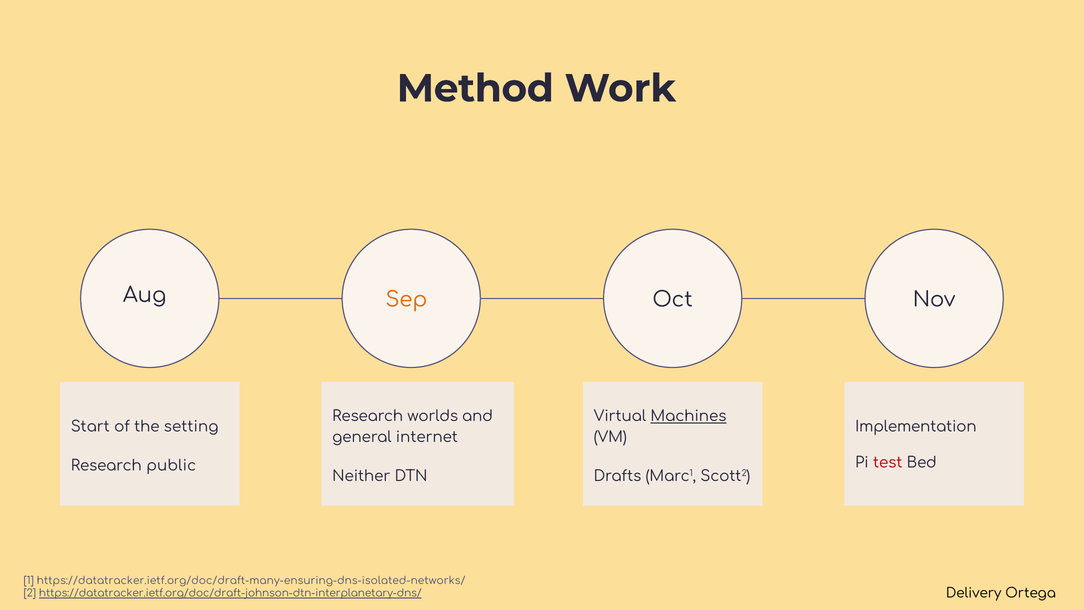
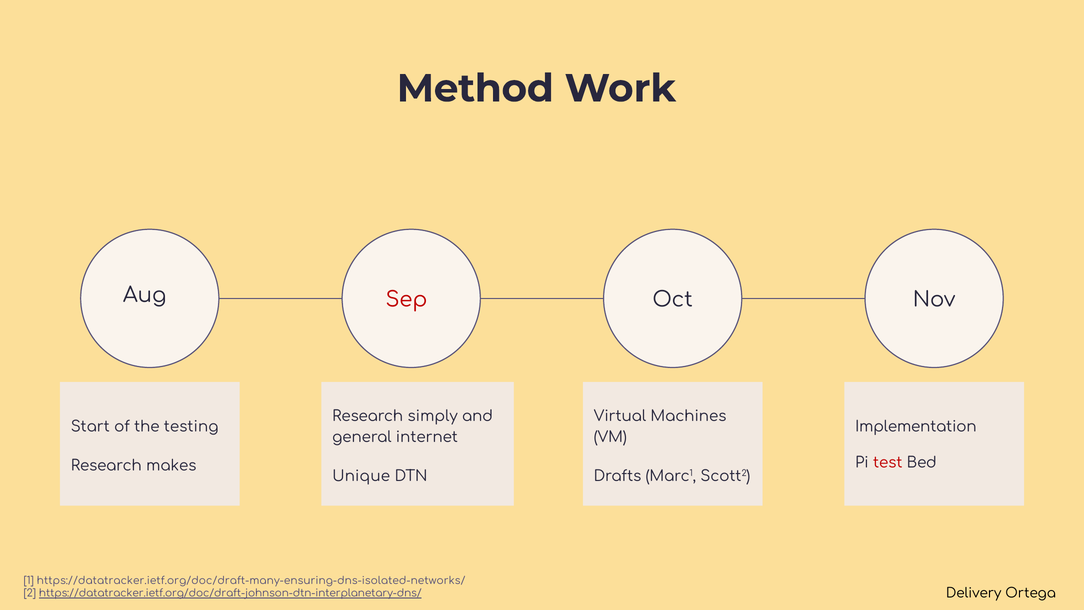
Sep colour: orange -> red (406, 300)
worlds: worlds -> simply (433, 416)
Machines underline: present -> none (688, 416)
setting: setting -> testing (191, 427)
public: public -> makes (171, 465)
Neither: Neither -> Unique (361, 476)
